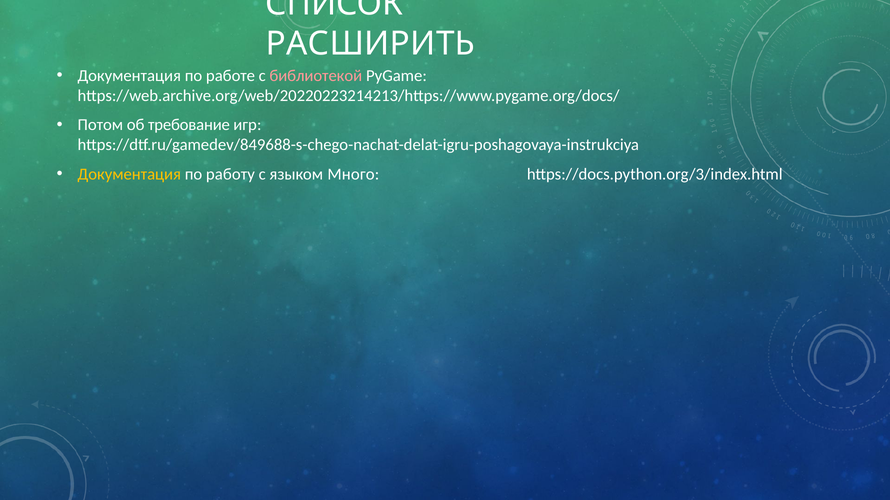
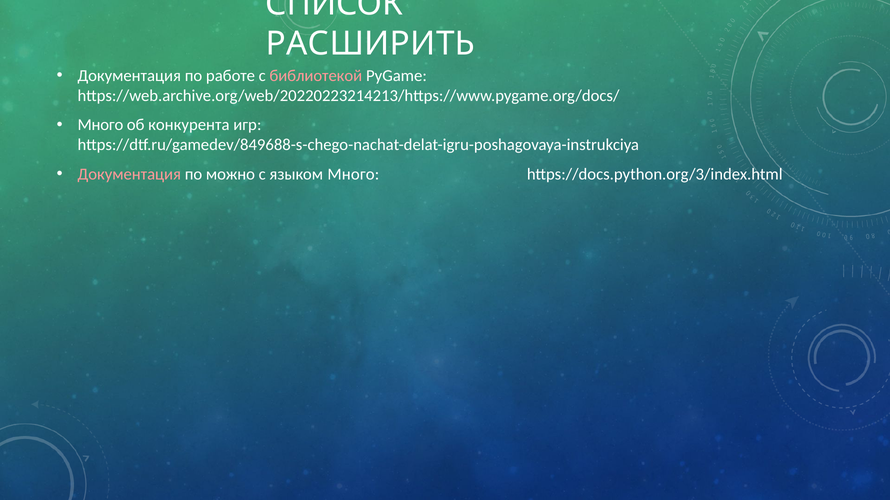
Потом: Потом -> Много (100, 125)
требование: требование -> конкурента (189, 125)
Документация colour: yellow -> pink (129, 174)
работу: работу -> можно (231, 174)
